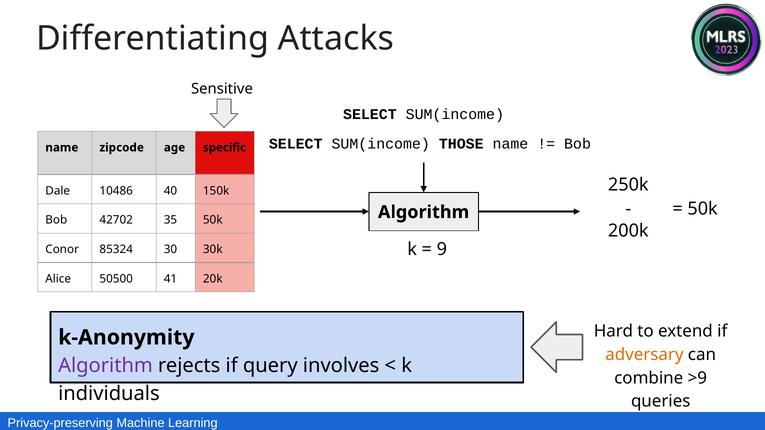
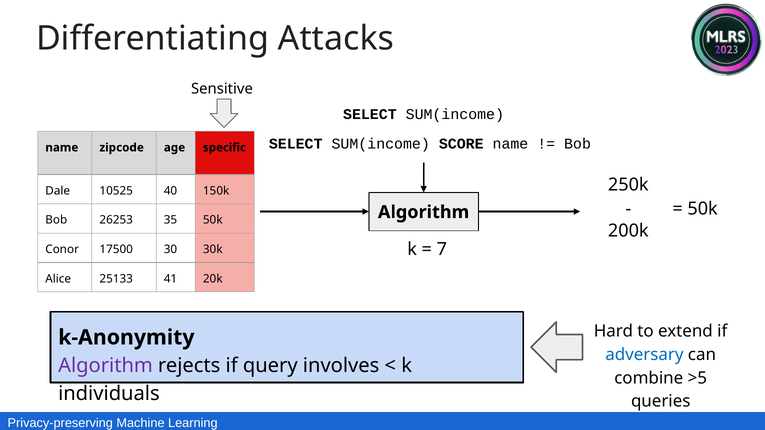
THOSE: THOSE -> SCORE (461, 144)
10486: 10486 -> 10525 (116, 191)
42702: 42702 -> 26253 (116, 220)
9: 9 -> 7 (442, 249)
85324: 85324 -> 17500 (116, 250)
50500: 50500 -> 25133 (116, 279)
adversary colour: orange -> blue (644, 355)
>9: >9 -> >5 (697, 378)
